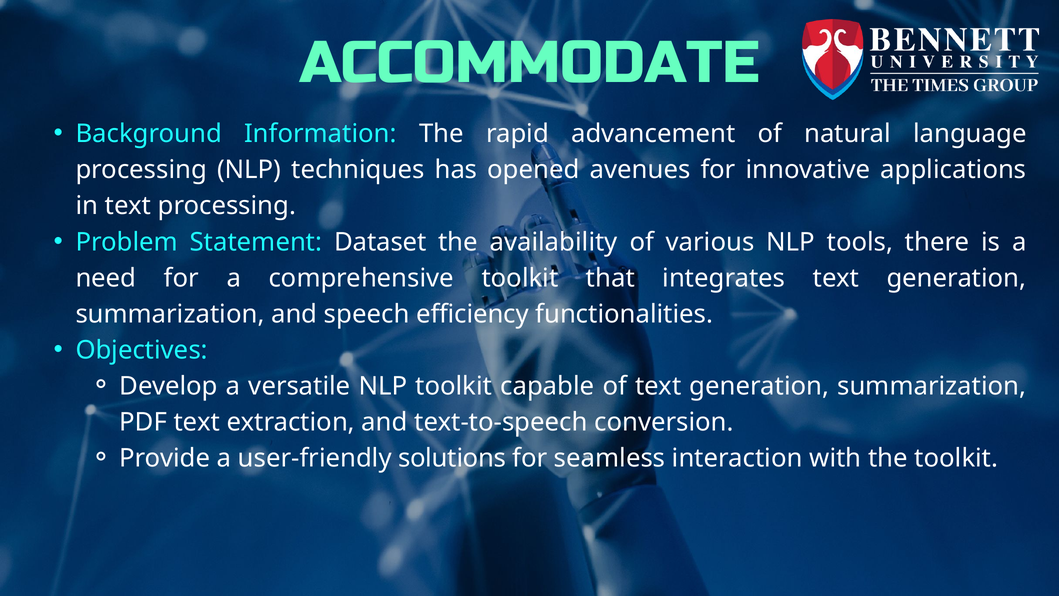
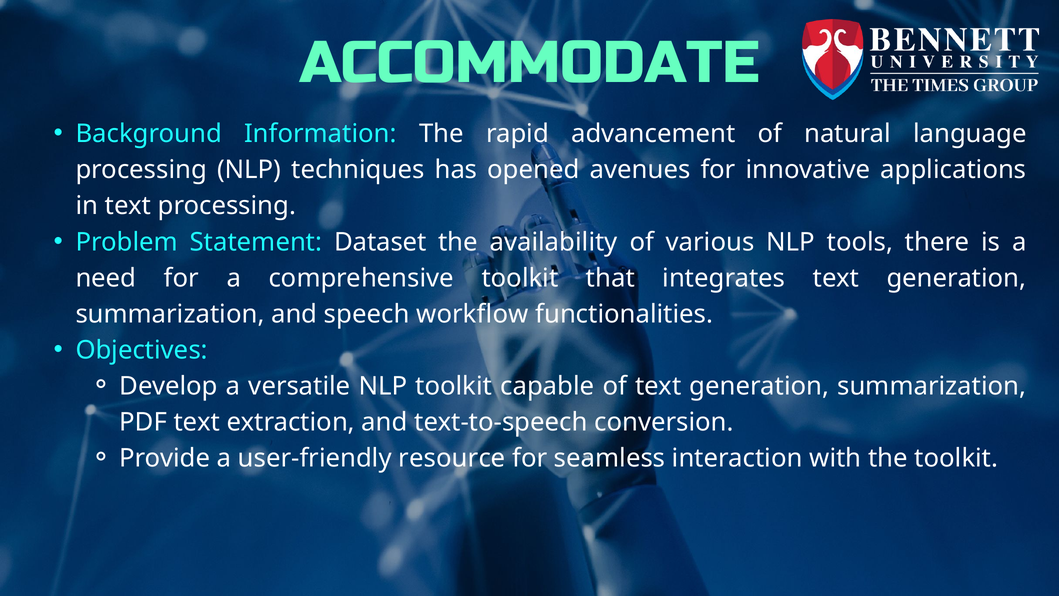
efficiency: efficiency -> workflow (472, 314)
solutions: solutions -> resource (452, 458)
